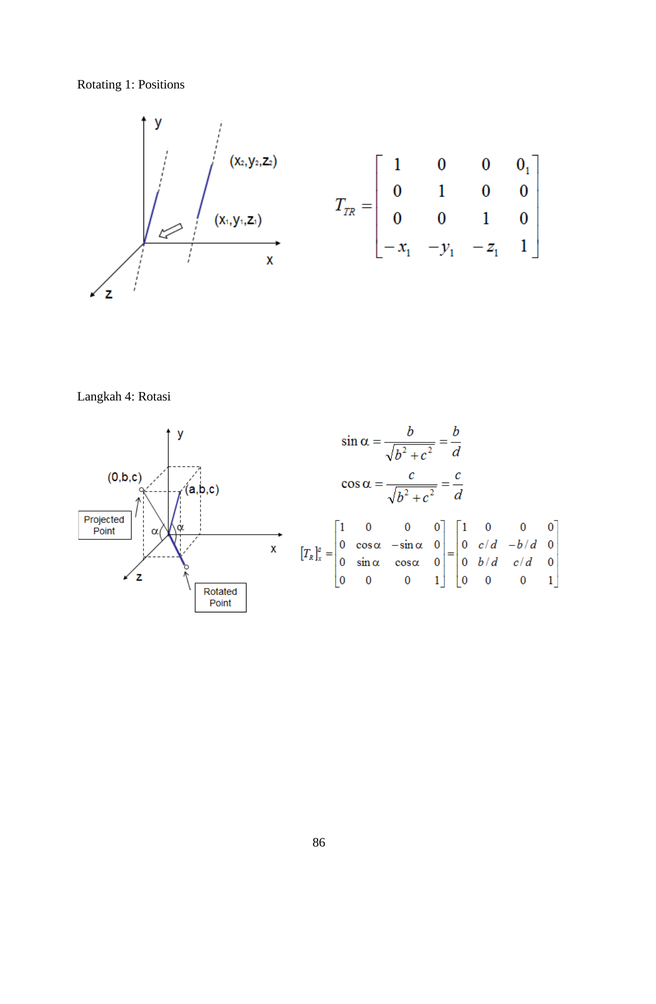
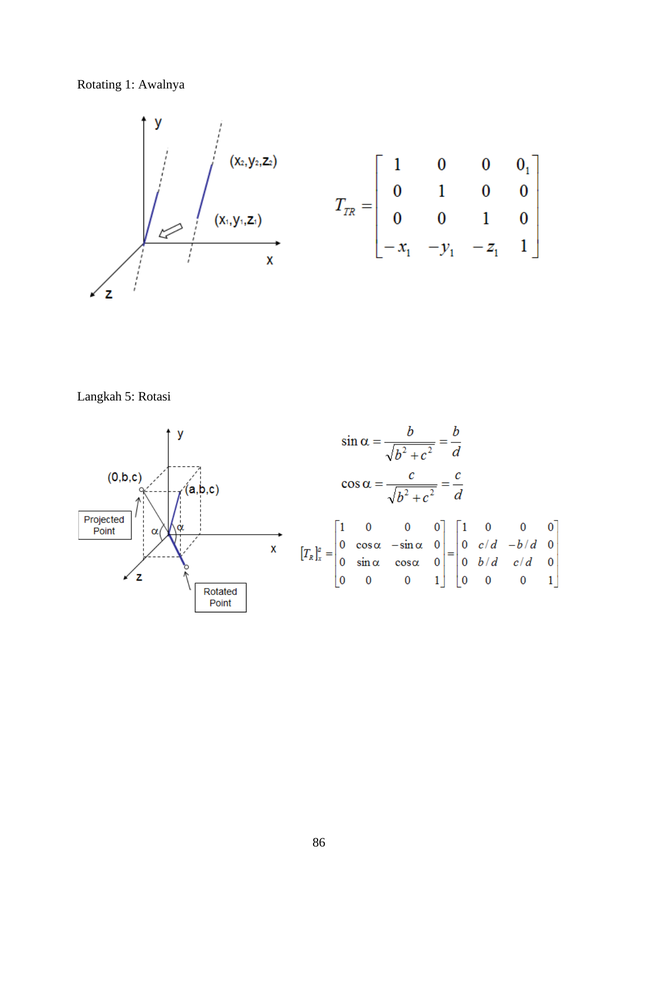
Positions: Positions -> Awalnya (161, 85)
4: 4 -> 5 (130, 396)
